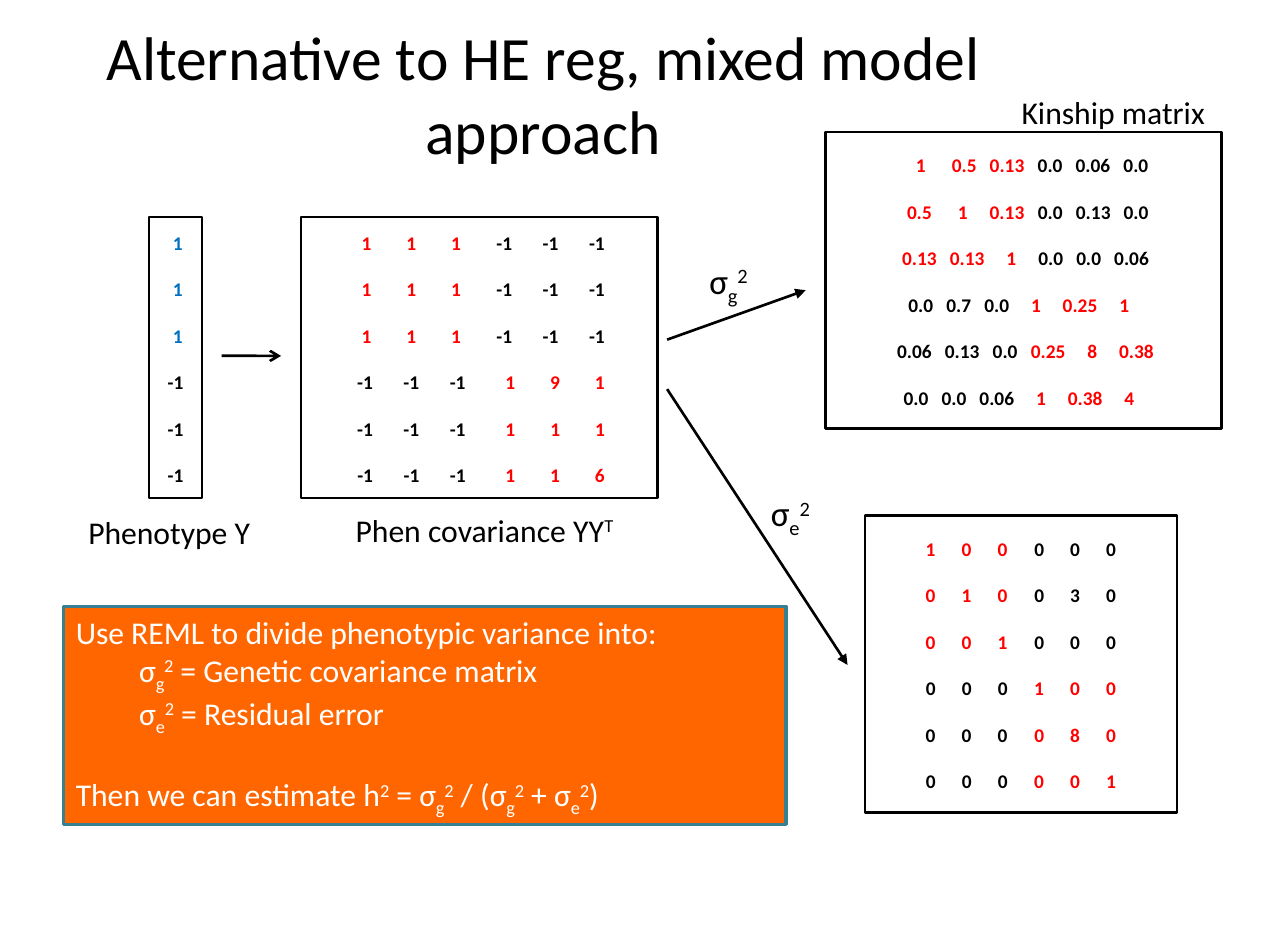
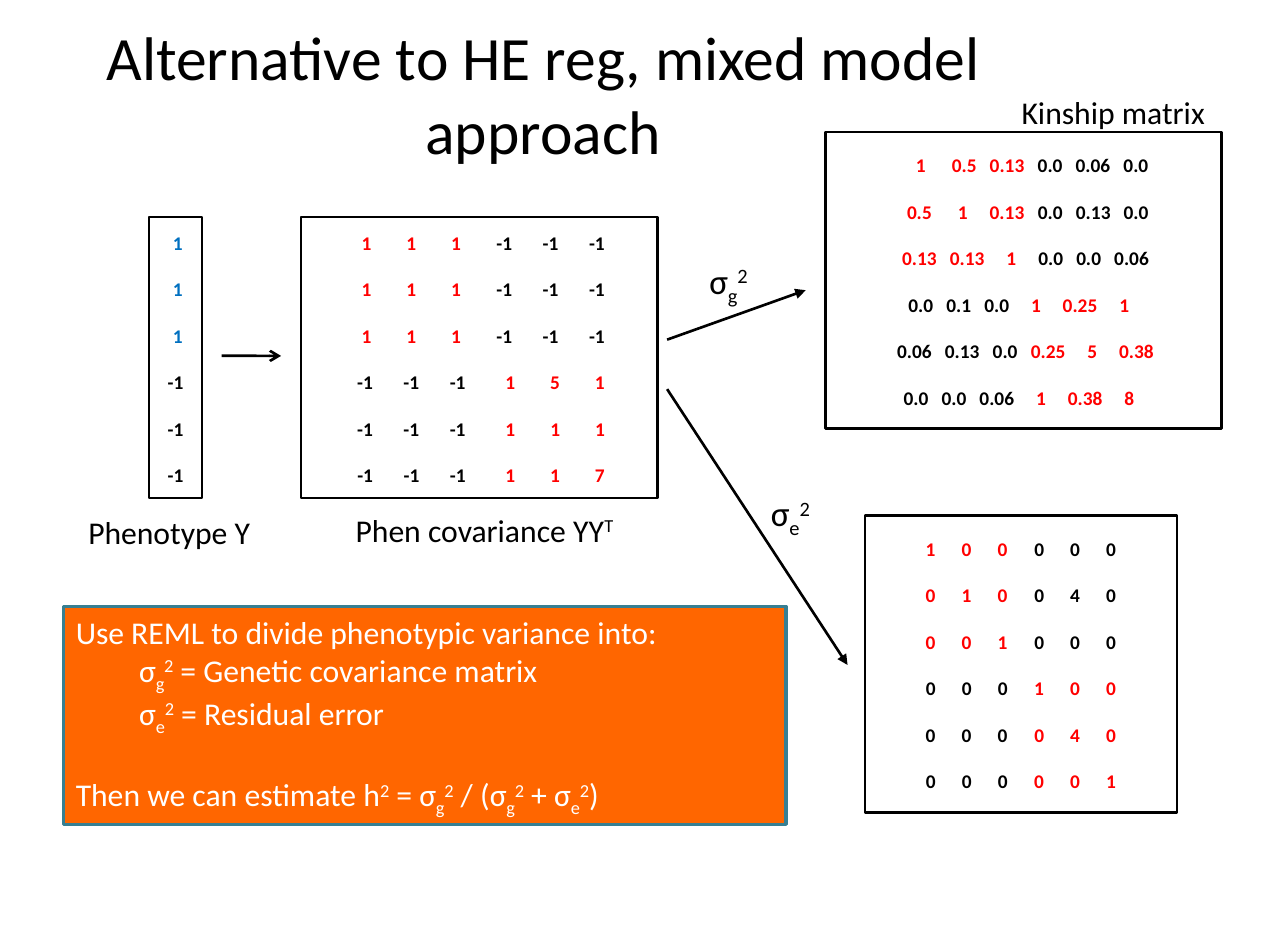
0.7: 0.7 -> 0.1 (959, 306)
0.25 8: 8 -> 5 (1092, 353)
1 9: 9 -> 5 (555, 383)
4: 4 -> 8 (1129, 399)
6: 6 -> 7 (600, 476)
1 0 0 3: 3 -> 4 (1075, 597)
0 0 0 8: 8 -> 4 (1075, 736)
